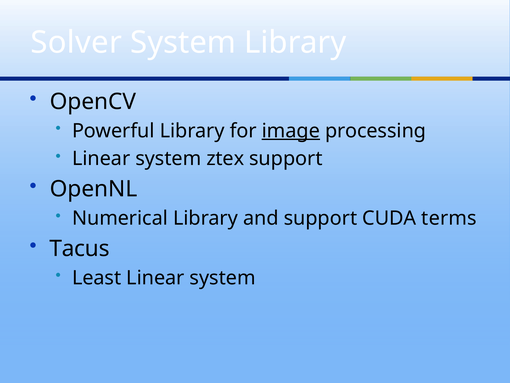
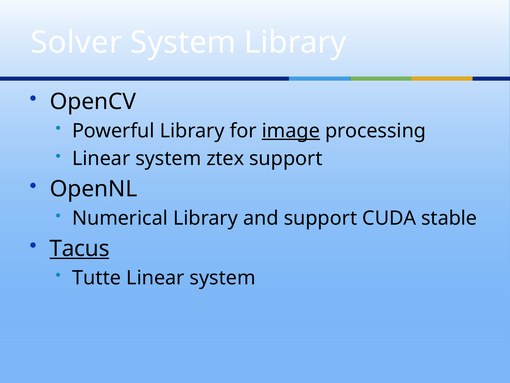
terms: terms -> stable (449, 218)
Tacus underline: none -> present (79, 248)
Least: Least -> Tutte (97, 278)
